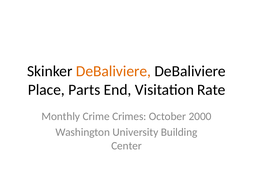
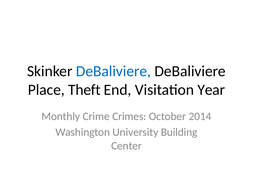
DeBaliviere colour: orange -> blue (113, 71)
Parts: Parts -> Theft (84, 90)
Rate: Rate -> Year (211, 90)
2000: 2000 -> 2014 (200, 116)
